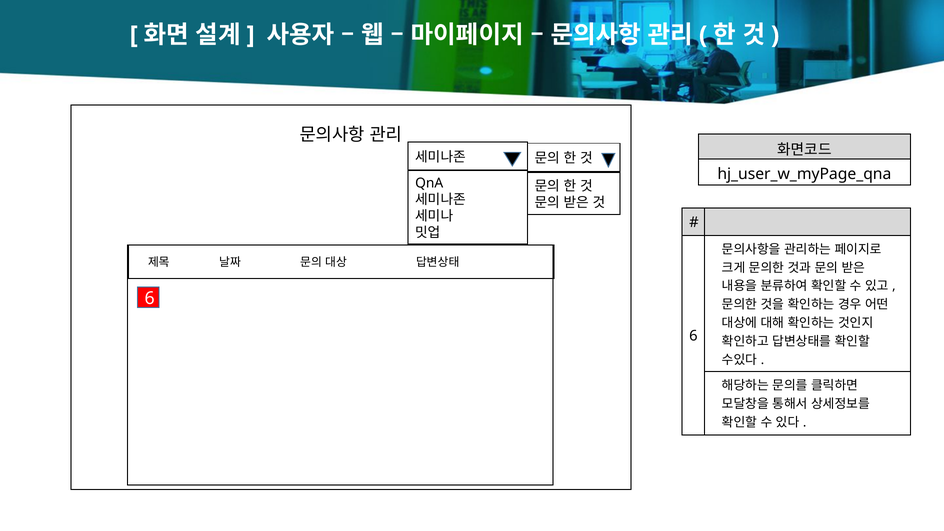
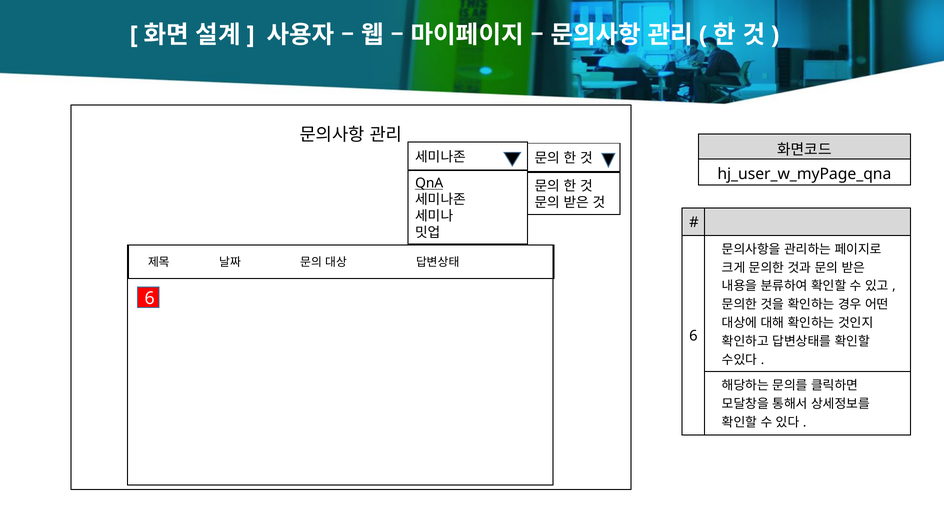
QnA underline: none -> present (429, 183)
